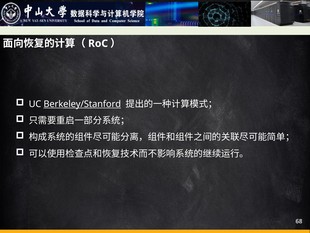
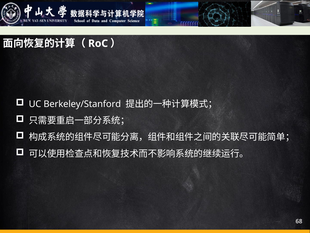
Berkeley/Stanford underline: present -> none (82, 104)
